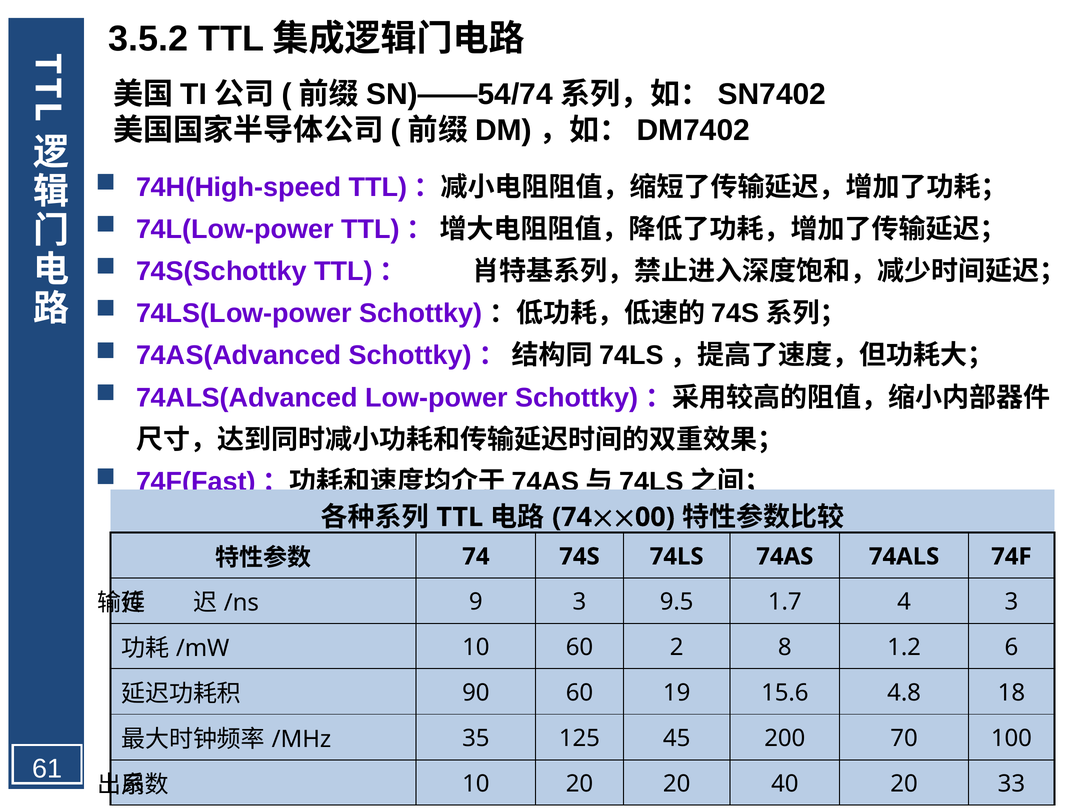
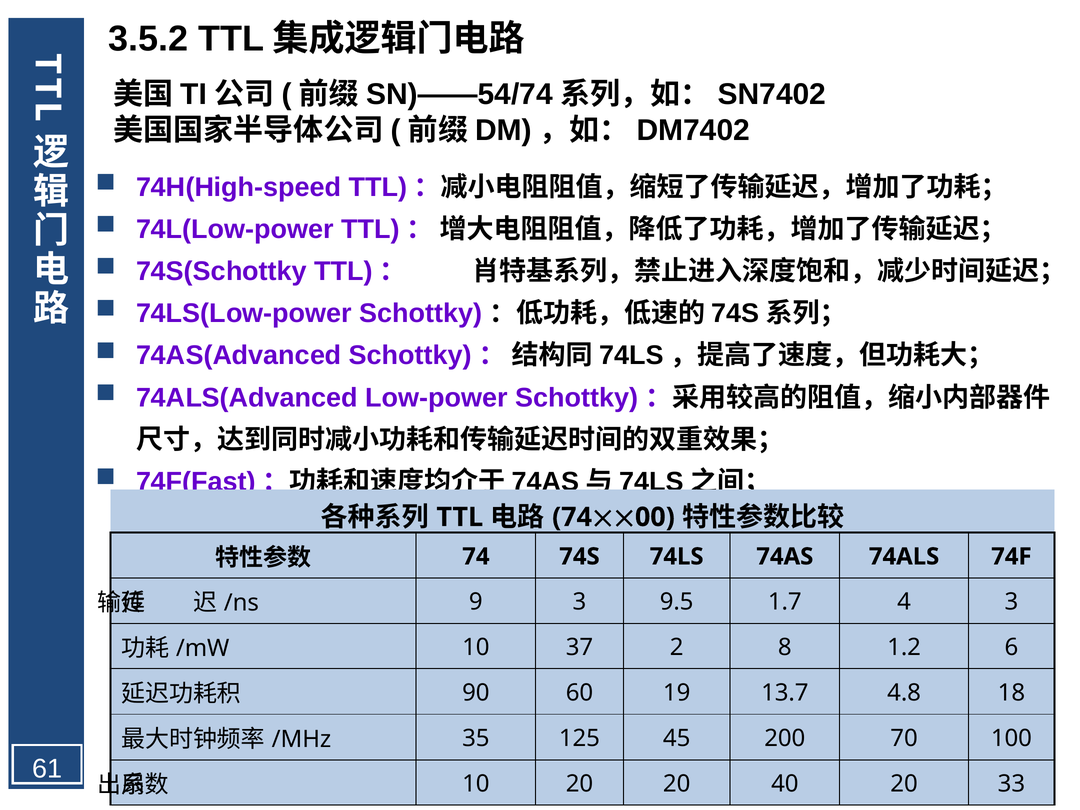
10 60: 60 -> 37 (579, 647)
15.6: 15.6 -> 13.7 (785, 693)
